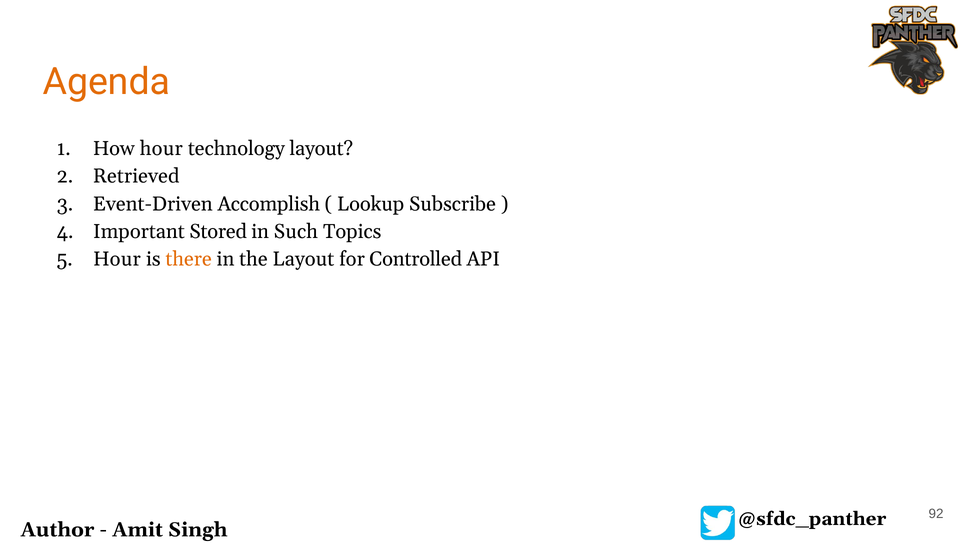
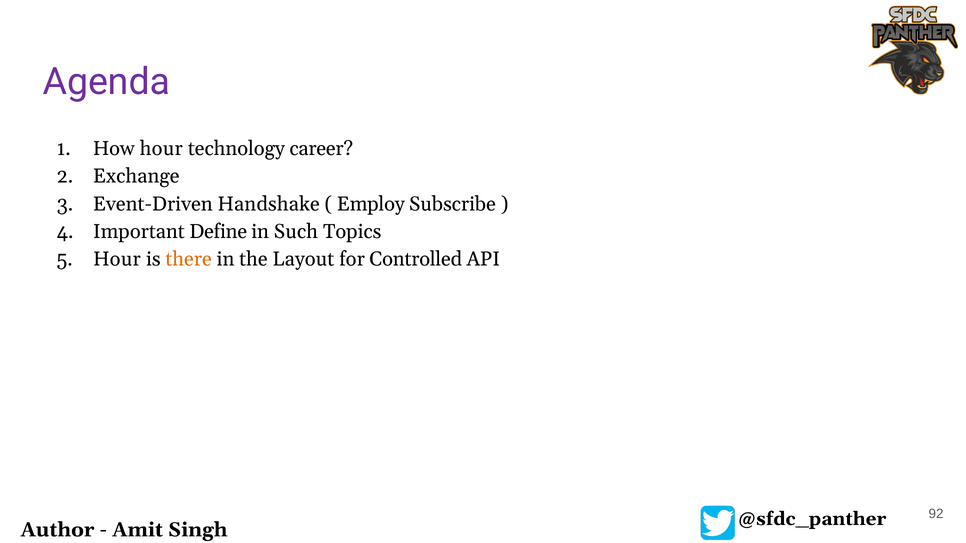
Agenda colour: orange -> purple (106, 82)
technology layout: layout -> career (321, 148)
Retrieved: Retrieved -> Exchange (136, 176)
Accomplish: Accomplish -> Handshake (269, 204)
Lookup: Lookup -> Employ (371, 204)
Stored: Stored -> Define (218, 232)
